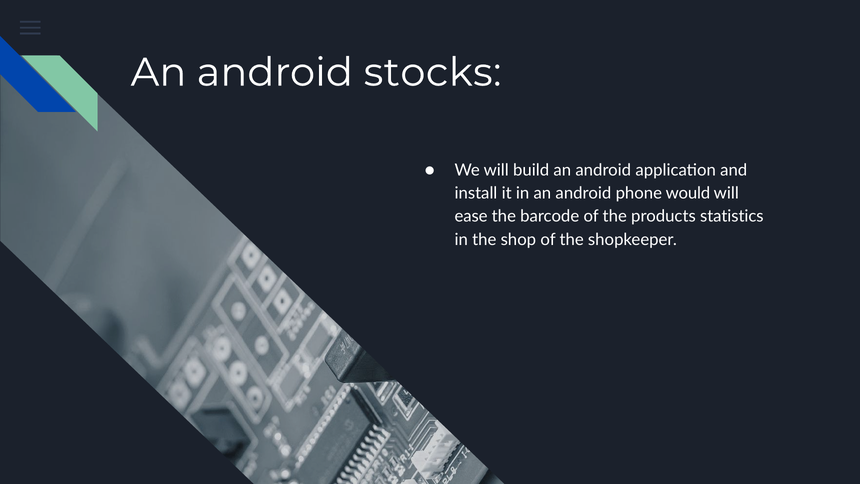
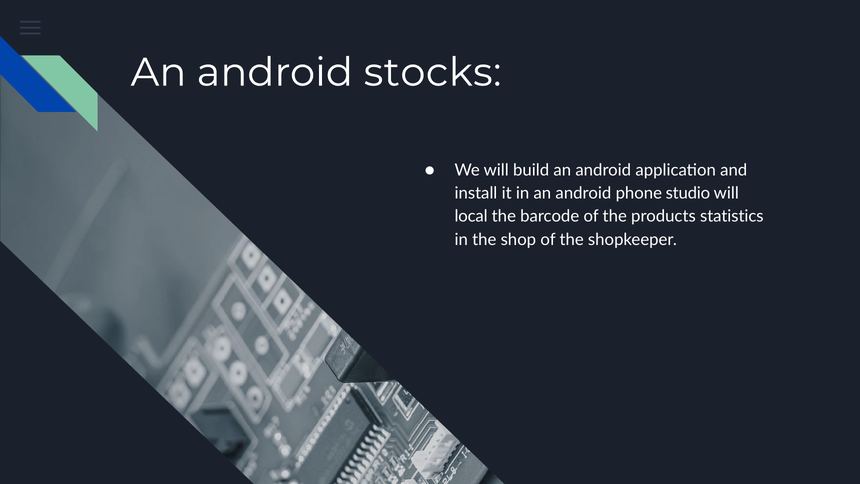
would: would -> studio (688, 193)
ease: ease -> local (471, 216)
